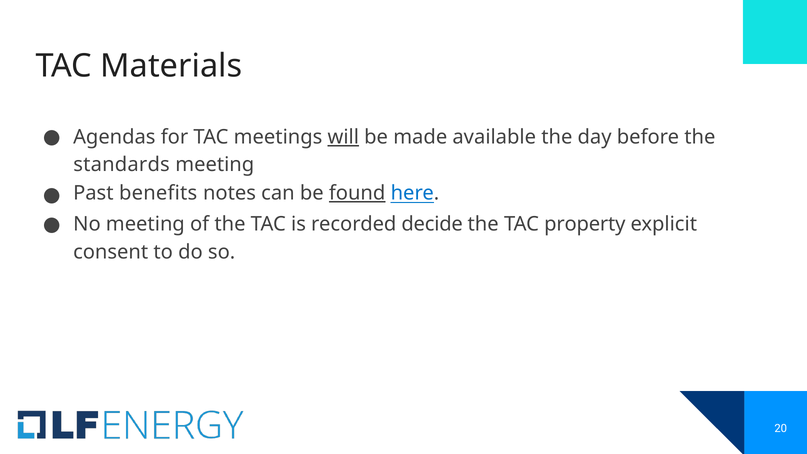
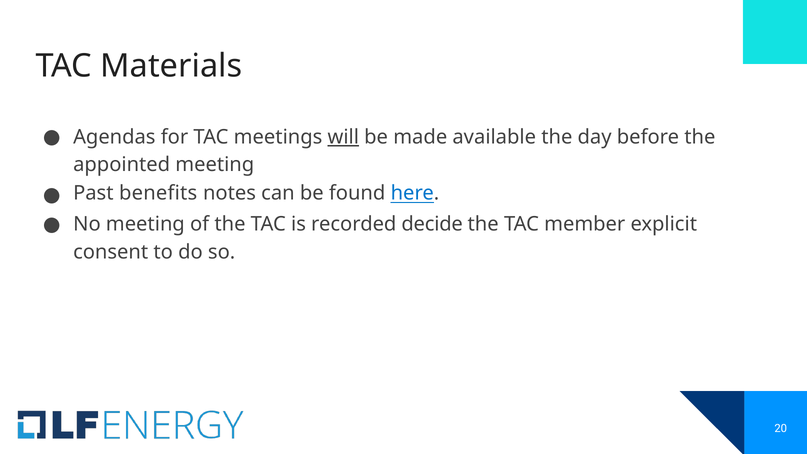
standards: standards -> appointed (122, 165)
found underline: present -> none (357, 193)
property: property -> member (585, 224)
